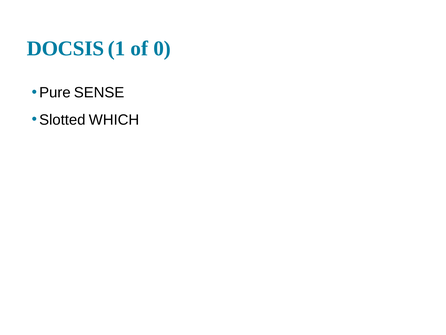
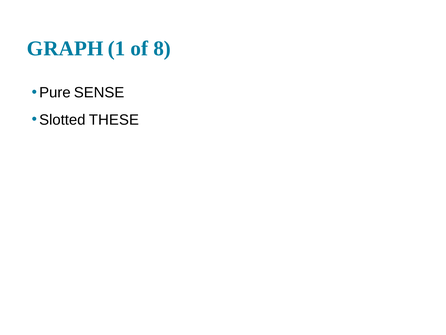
DOCSIS: DOCSIS -> GRAPH (65, 48)
0: 0 -> 8 (162, 48)
WHICH: WHICH -> THESE (114, 120)
